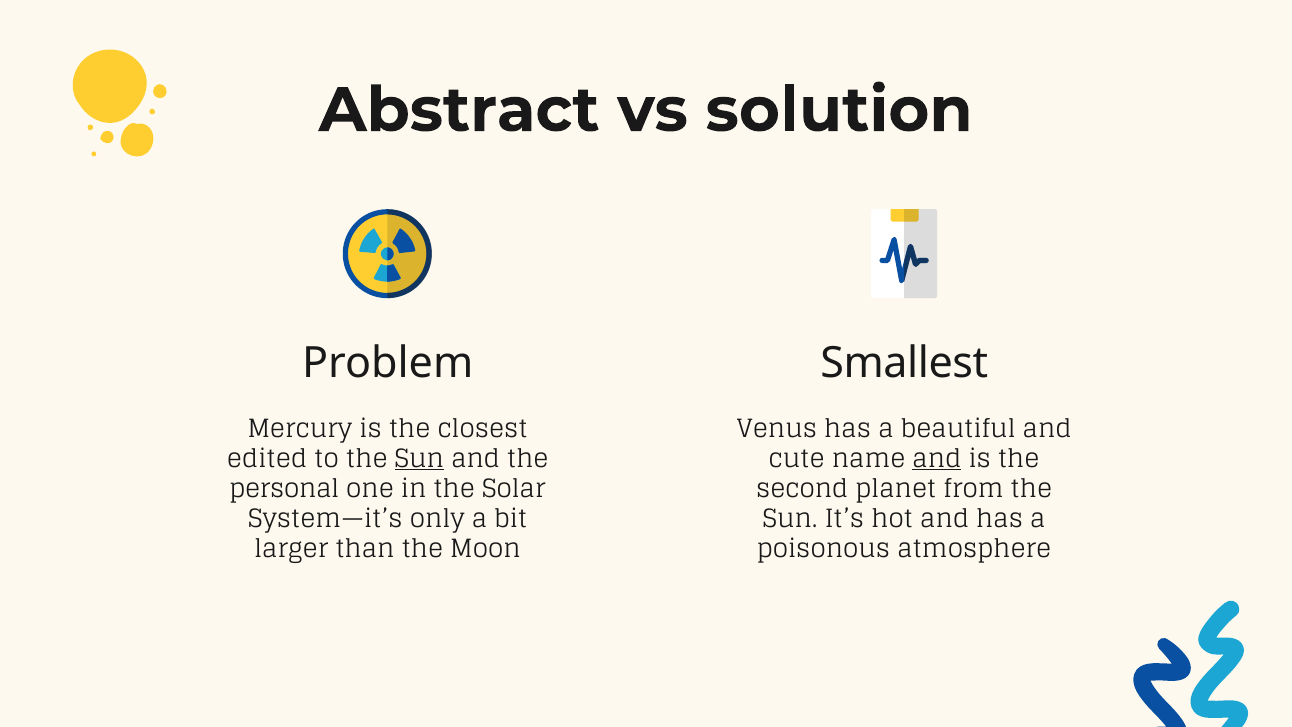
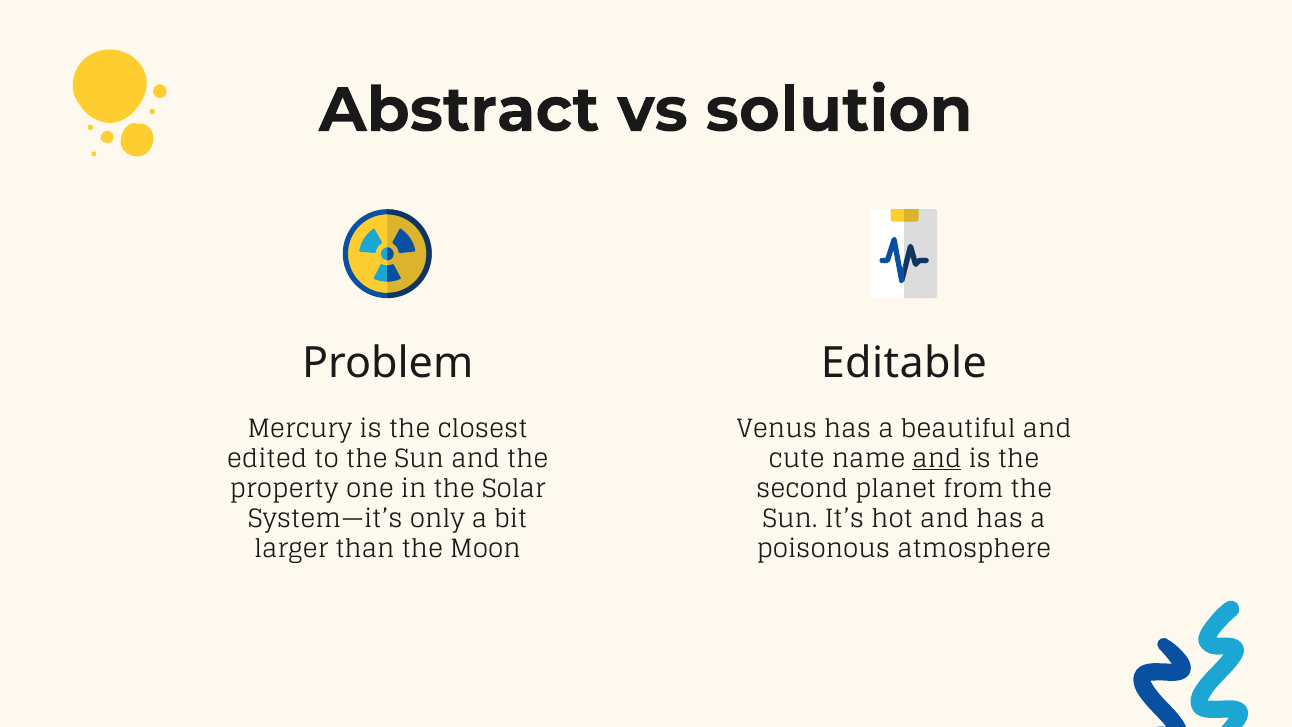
Smallest: Smallest -> Editable (904, 363)
Sun underline: present -> none (419, 459)
personal: personal -> property (284, 489)
